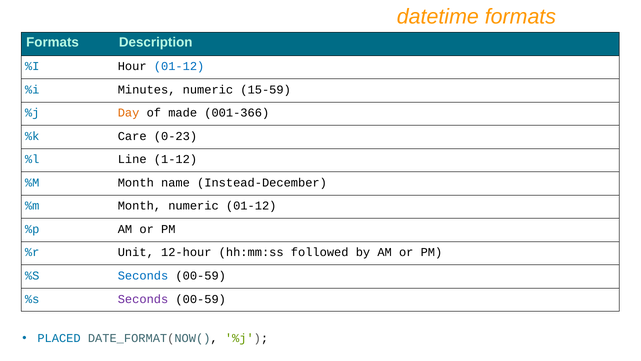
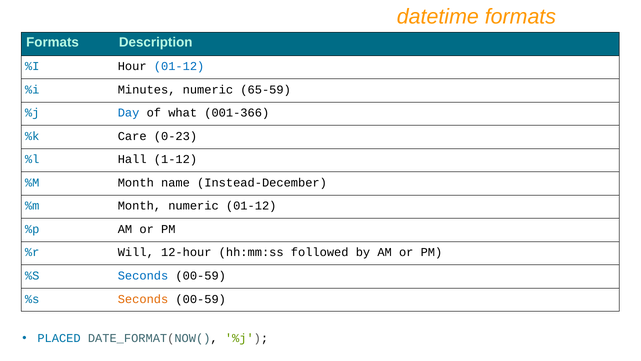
15-59: 15-59 -> 65-59 (266, 90)
Day colour: orange -> blue (129, 113)
made: made -> what (183, 113)
Line: Line -> Hall (132, 159)
Unit: Unit -> Will (136, 252)
Seconds colour: purple -> orange (143, 299)
